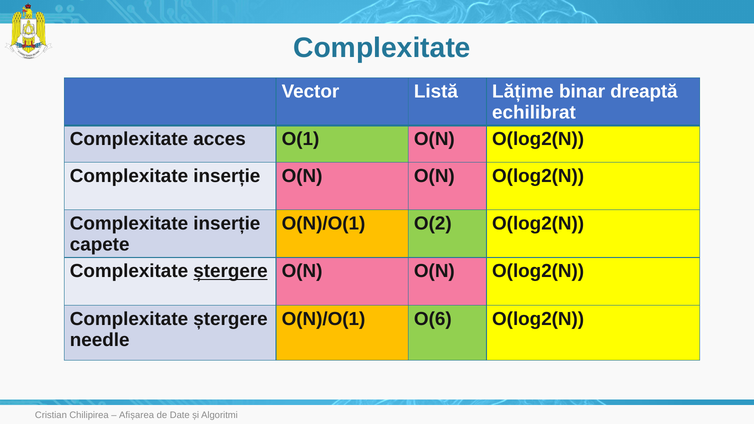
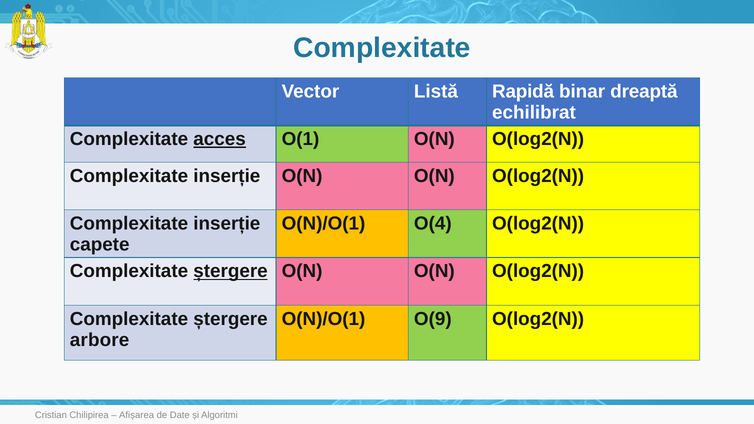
Lățime: Lățime -> Rapidă (523, 92)
acces underline: none -> present (220, 139)
O(2: O(2 -> O(4 (433, 224)
O(6: O(6 -> O(9 (433, 319)
needle: needle -> arbore (100, 340)
